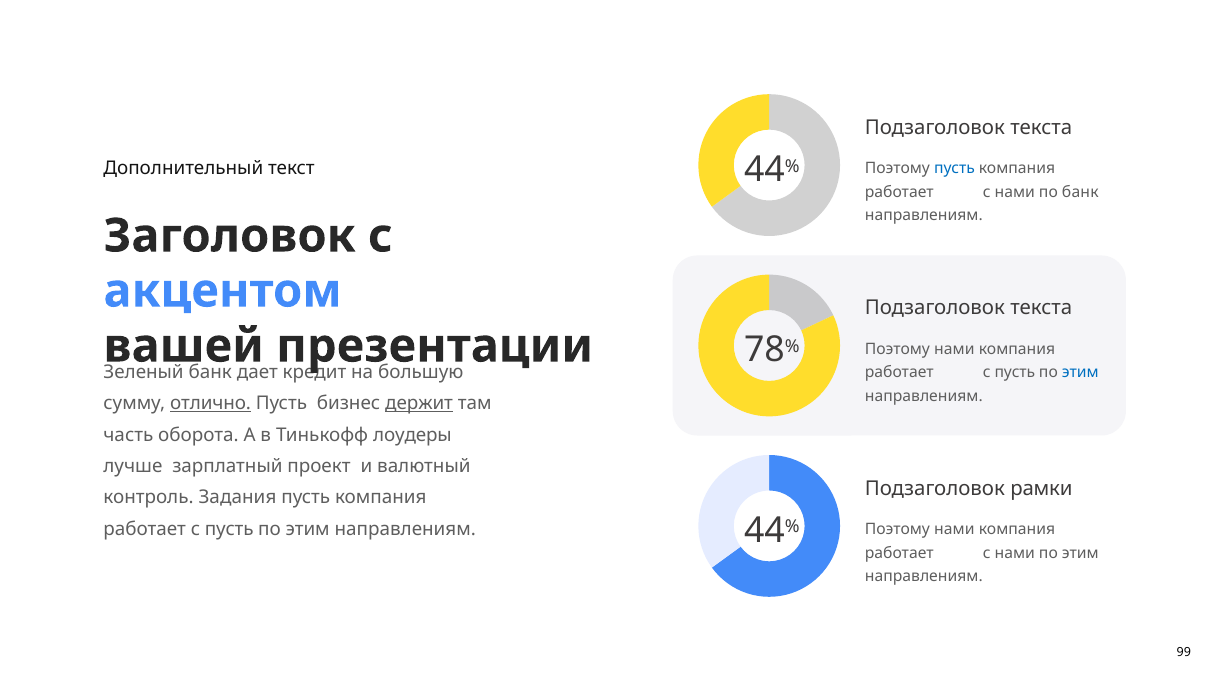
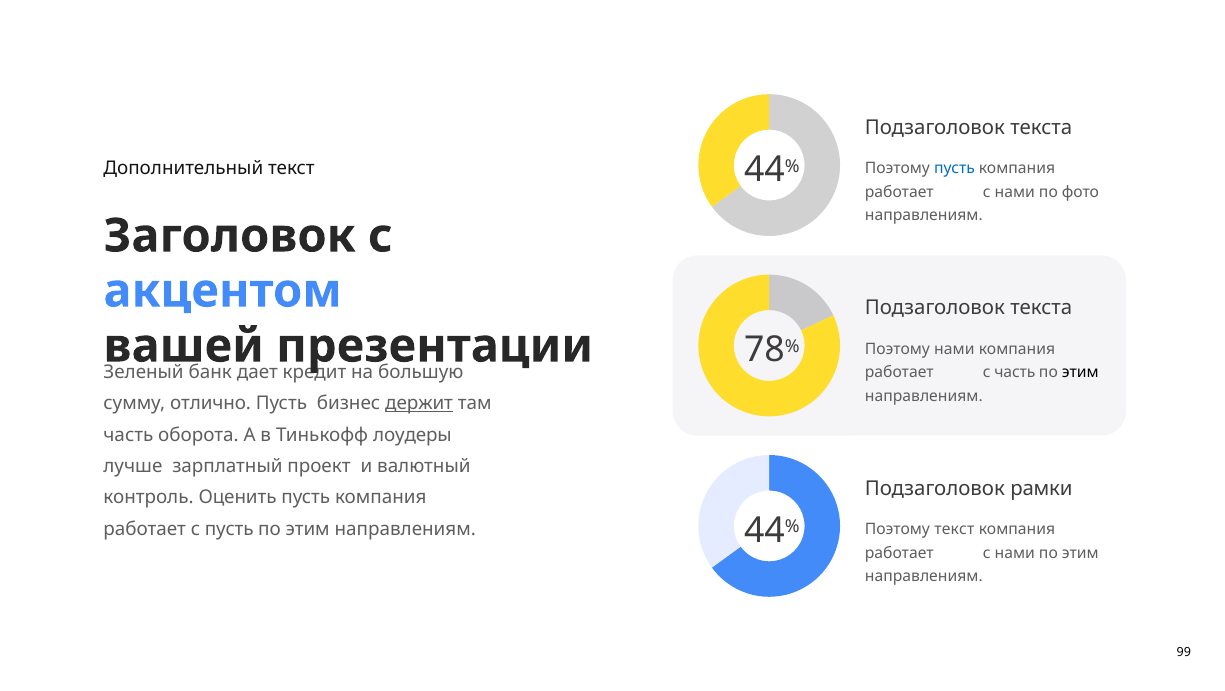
по банк: банк -> фото (1080, 192)
пусть: пусть -> часть (1015, 372)
этим colour: blue -> black (1080, 372)
отлично underline: present -> none (211, 403)
Задания: Задания -> Оценить (238, 497)
нами: нами -> текст (954, 529)
